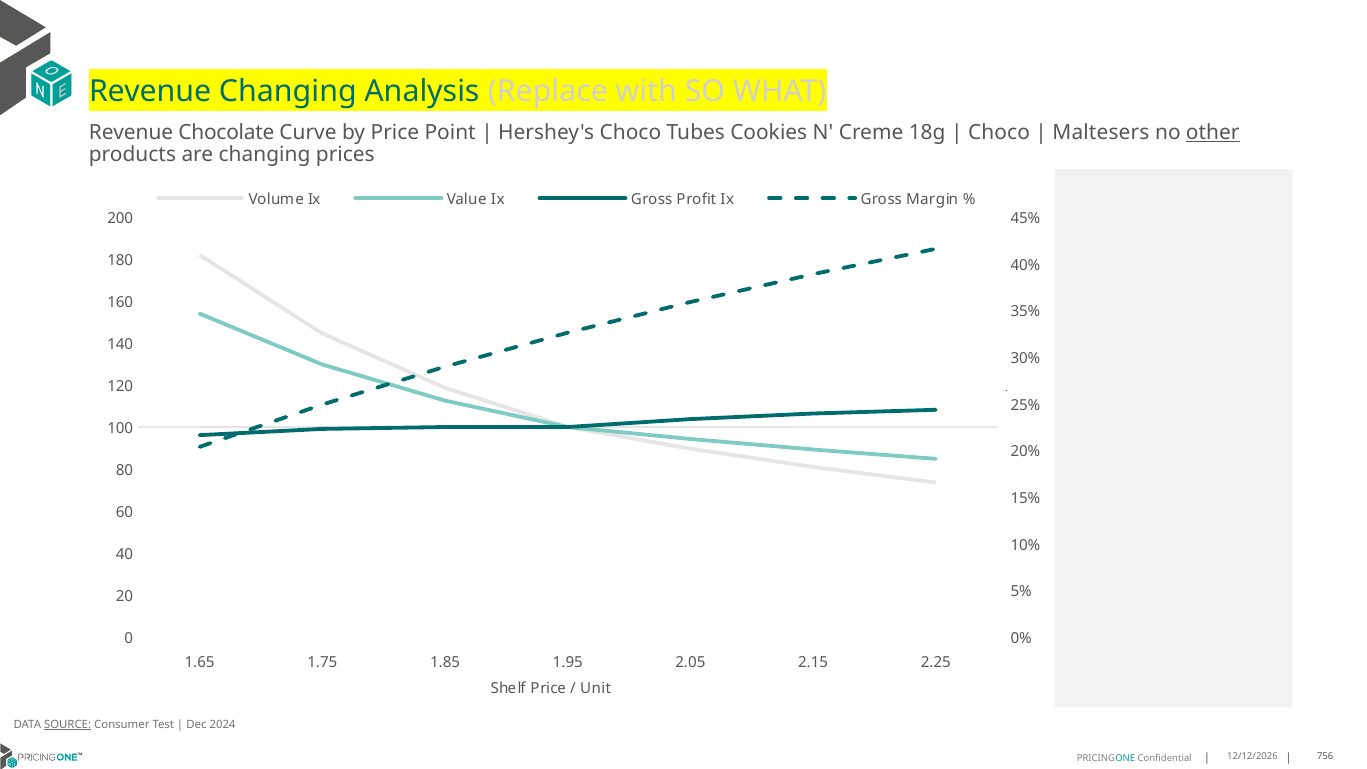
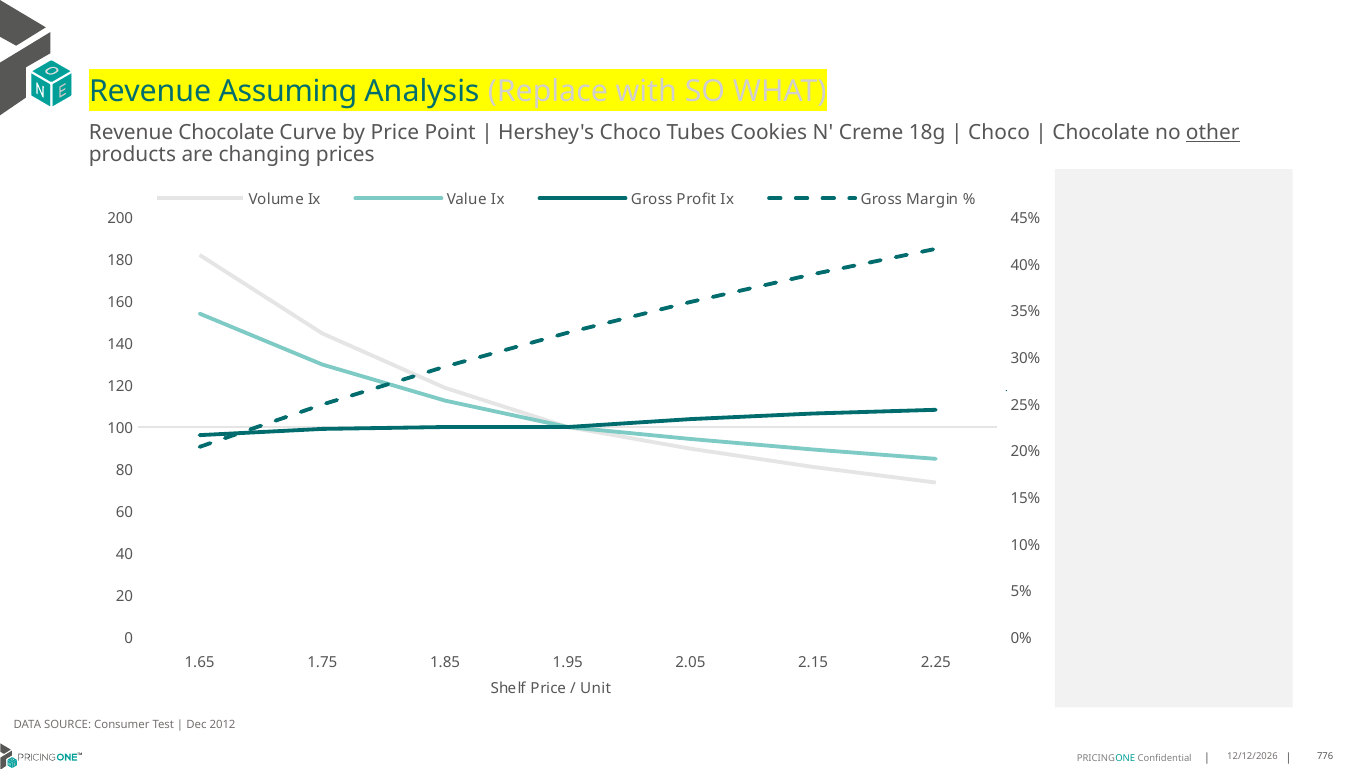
Revenue Changing: Changing -> Assuming (288, 92)
Maltesers: Maltesers -> Chocolate (1101, 132)
SOURCE underline: present -> none (68, 724)
2024: 2024 -> 2012 (223, 724)
756: 756 -> 776 (1325, 756)
